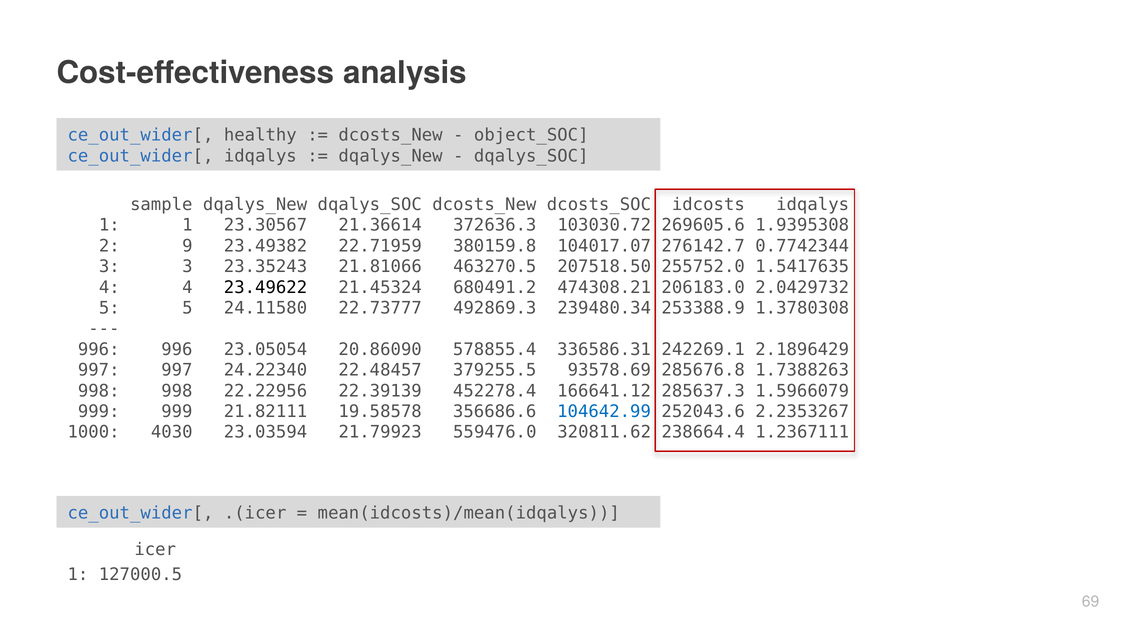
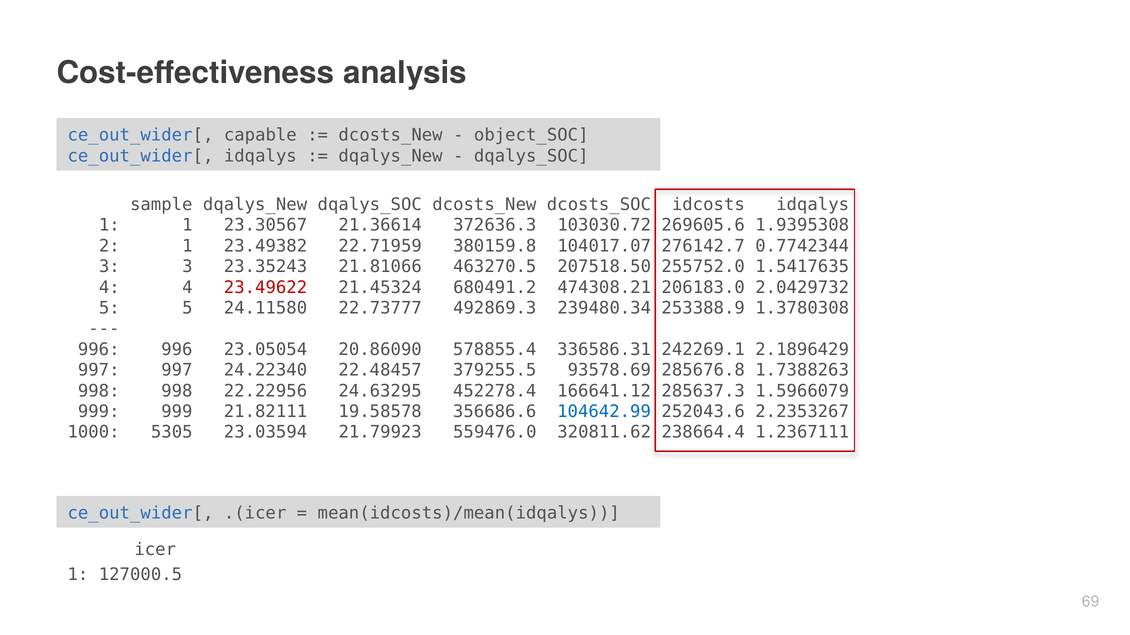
healthy: healthy -> capable (260, 135)
2 9: 9 -> 1 (187, 246)
23.49622 colour: black -> red (265, 288)
22.39139: 22.39139 -> 24.63295 (380, 391)
4030: 4030 -> 5305 (172, 433)
